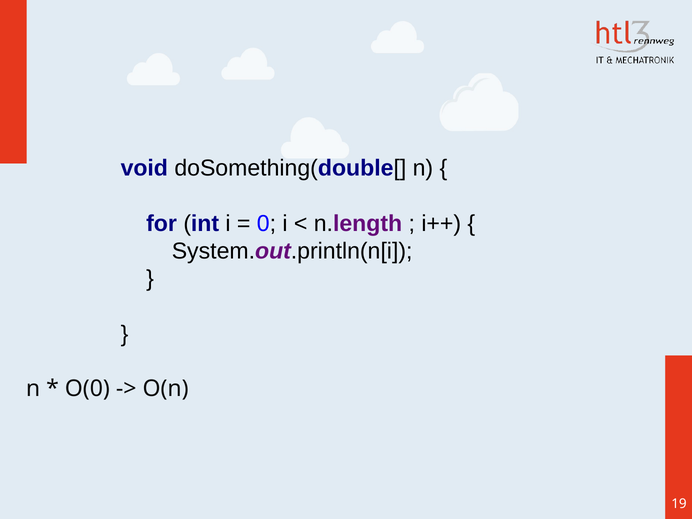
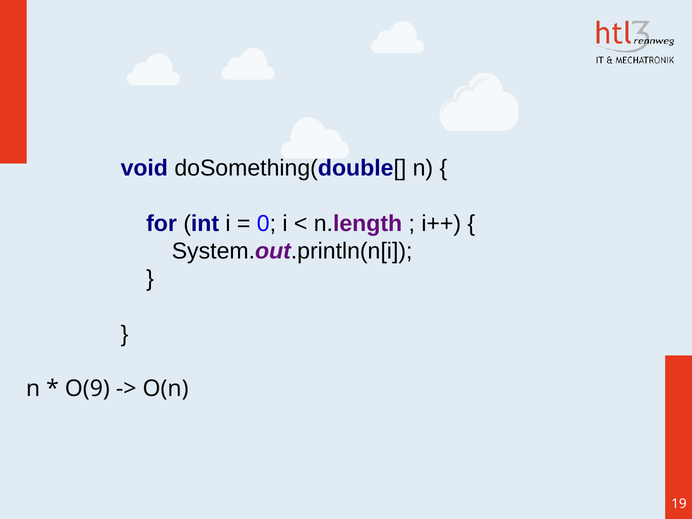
O(0: O(0 -> O(9 (87, 389)
